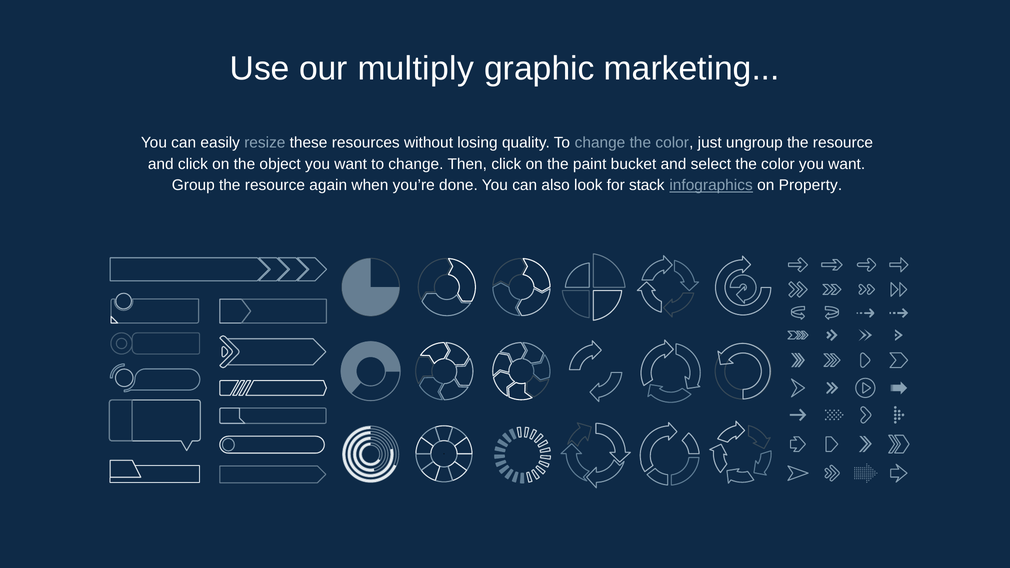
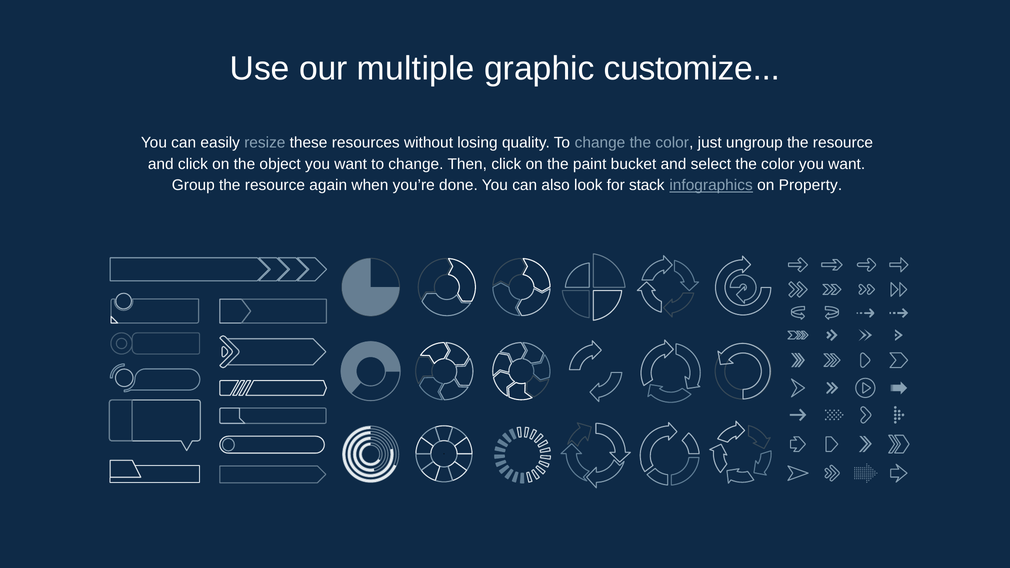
multiply: multiply -> multiple (416, 68)
marketing: marketing -> customize (692, 68)
